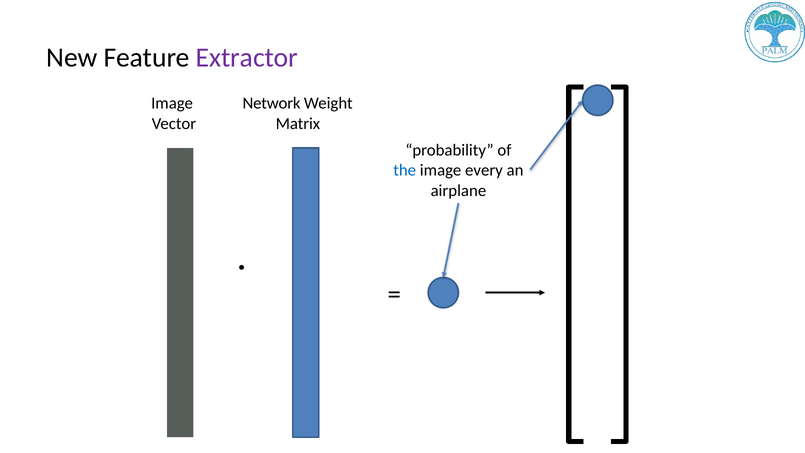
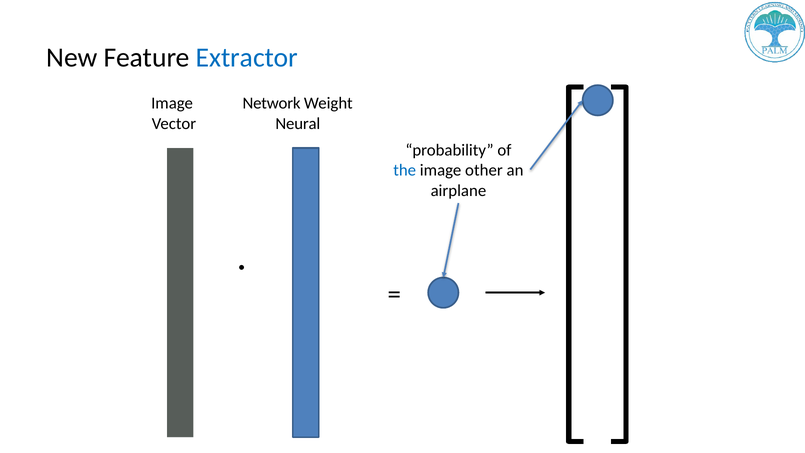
Extractor colour: purple -> blue (247, 58)
Matrix: Matrix -> Neural (298, 123)
every: every -> other (484, 170)
